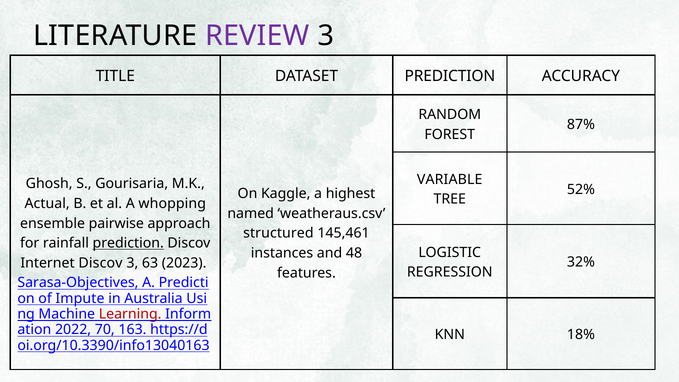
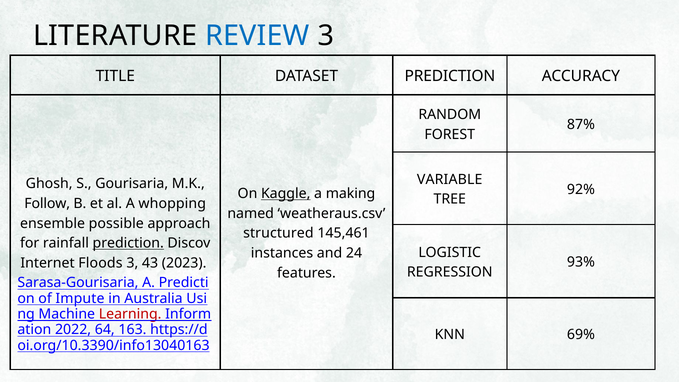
REVIEW colour: purple -> blue (257, 36)
52%: 52% -> 92% (581, 189)
Kaggle underline: none -> present (286, 194)
highest: highest -> making (351, 194)
Actual: Actual -> Follow (47, 204)
pairwise: pairwise -> possible (116, 223)
48: 48 -> 24 (354, 253)
32%: 32% -> 93% (581, 262)
Internet Discov: Discov -> Floods (100, 263)
63: 63 -> 43 (150, 263)
Sarasa-Objectives: Sarasa-Objectives -> Sarasa-Gourisaria (78, 283)
70: 70 -> 64 (105, 330)
18%: 18% -> 69% (581, 335)
